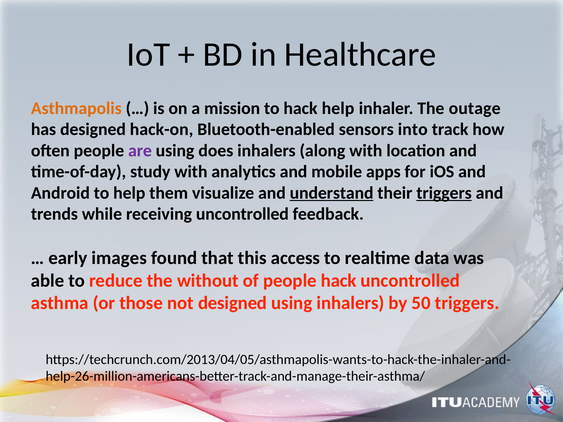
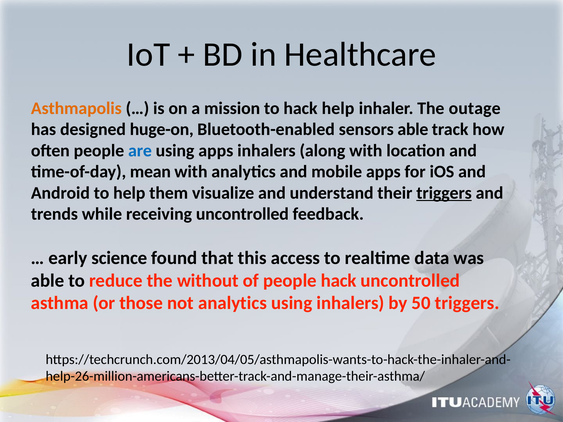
hack-on: hack-on -> huge-on (162, 129)
sensors into: into -> able (413, 129)
are colour: purple -> blue (140, 151)
using does: does -> apps (216, 151)
study: study -> mean (150, 172)
understand underline: present -> none (332, 193)
images: images -> science (119, 258)
not designed: designed -> analytics (232, 303)
